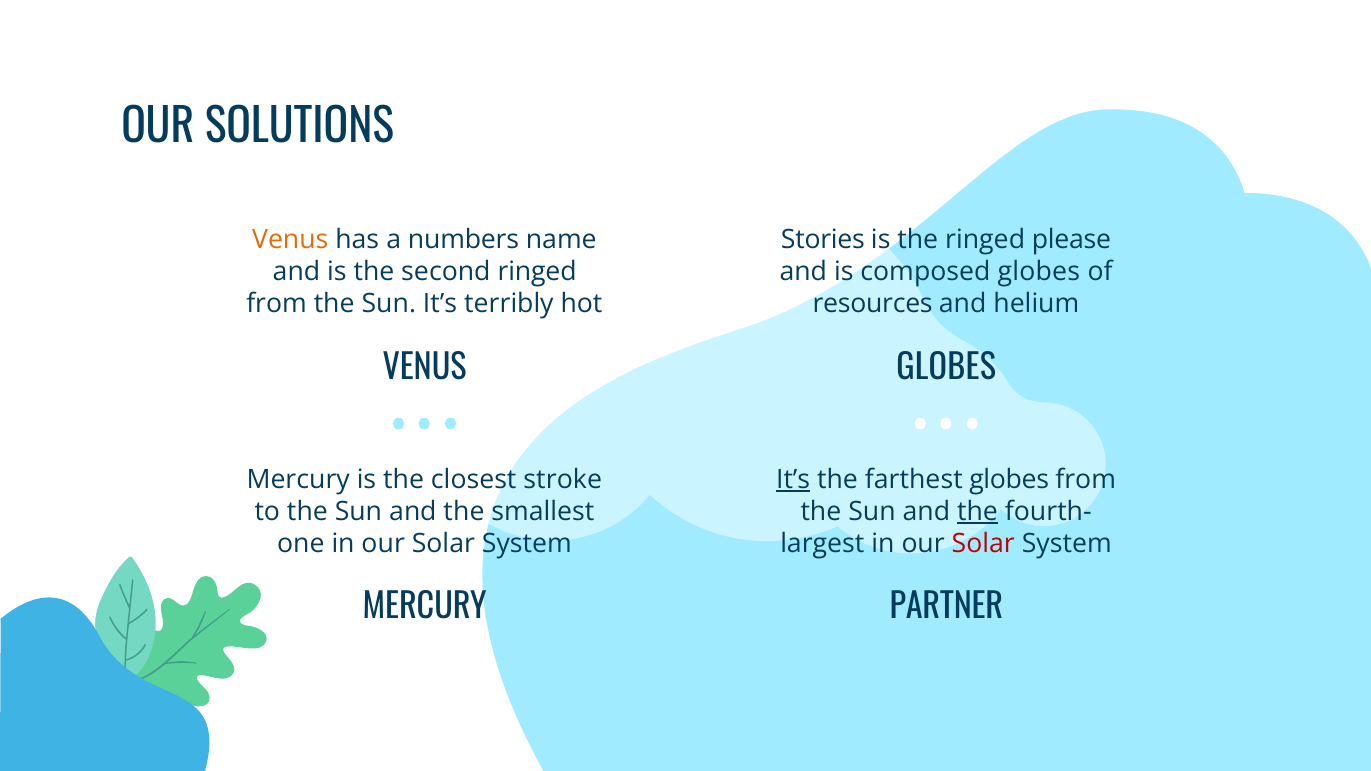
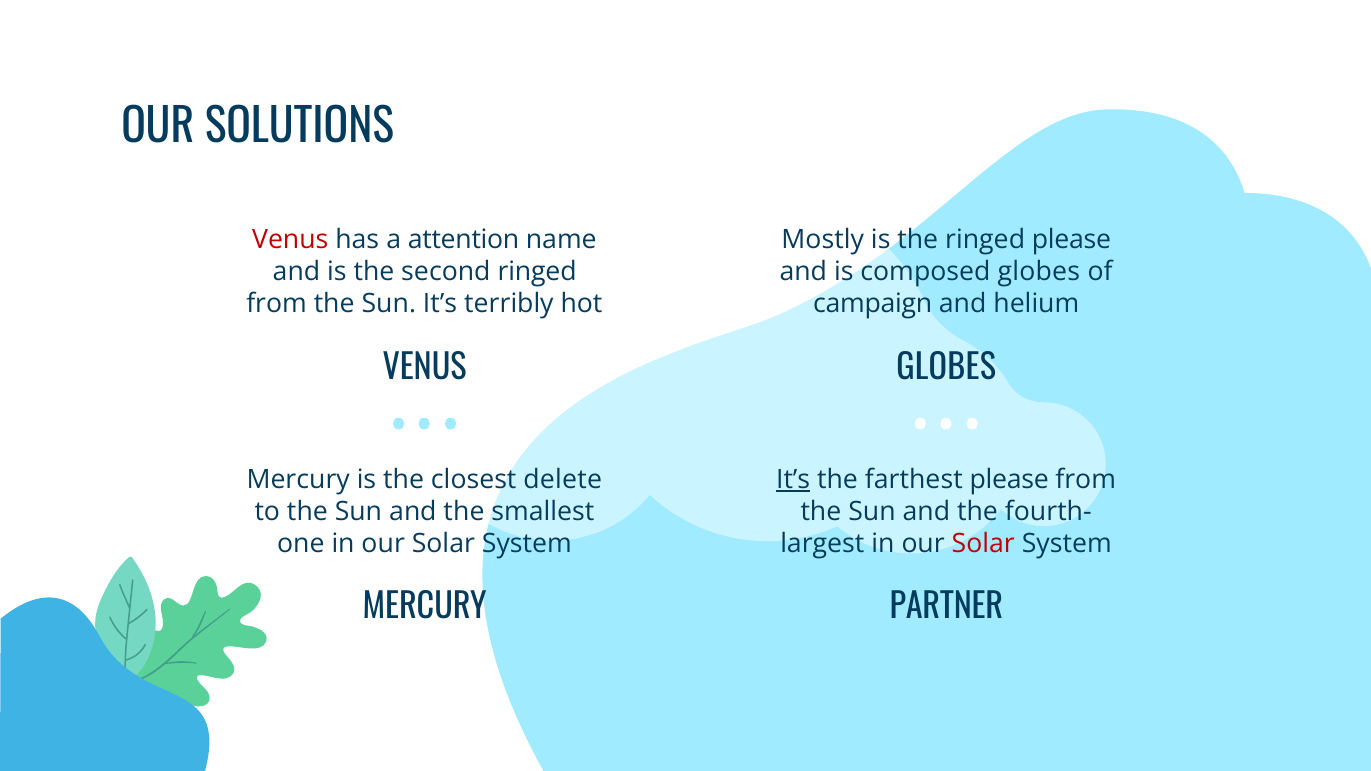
Venus colour: orange -> red (290, 240)
numbers: numbers -> attention (464, 240)
Stories: Stories -> Mostly (823, 240)
resources: resources -> campaign (873, 304)
stroke: stroke -> delete (563, 479)
farthest globes: globes -> please (1009, 479)
the underline: present -> none (977, 511)
